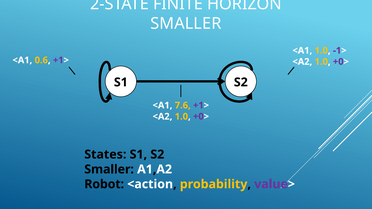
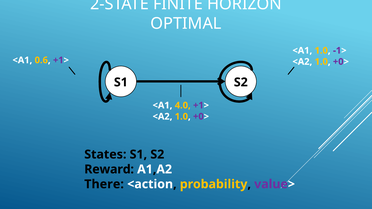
SMALLER: SMALLER -> OPTIMAL (186, 23)
7.6: 7.6 -> 4.0 (183, 105)
Smaller: Smaller -> Reward (109, 169)
Robot: Robot -> There (104, 184)
